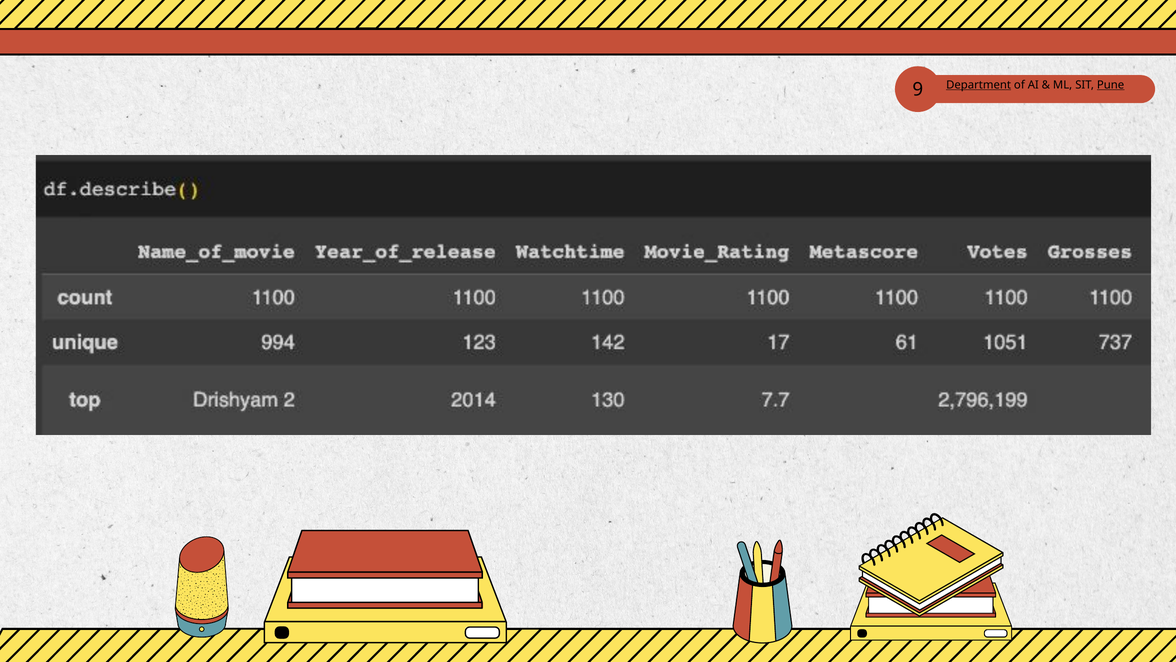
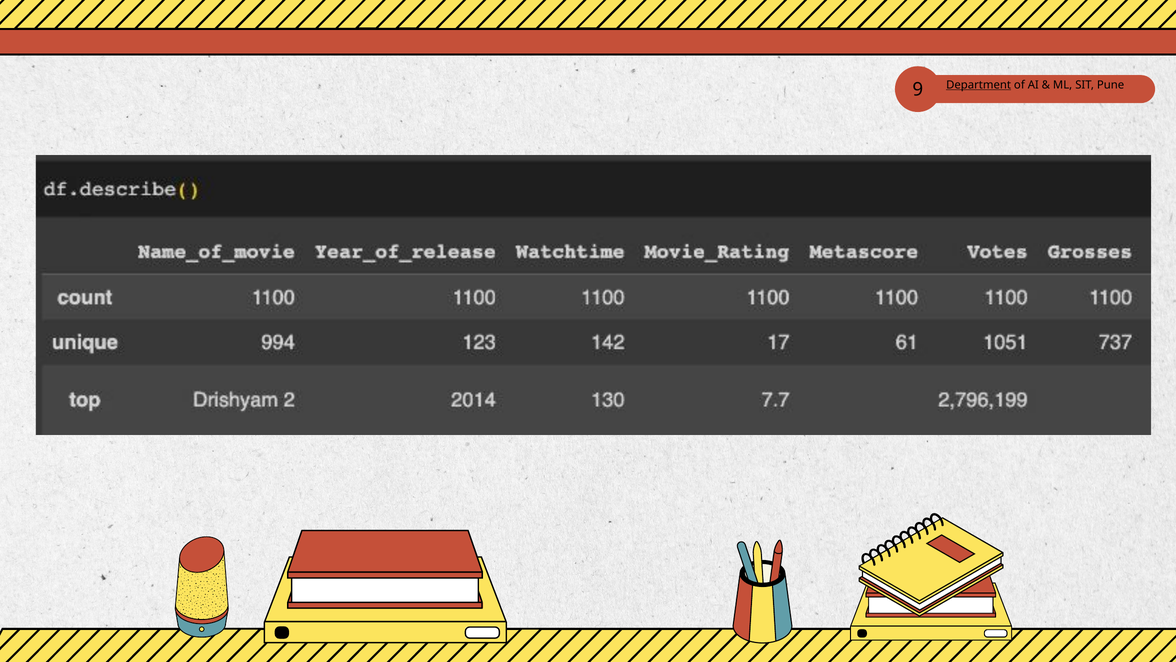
Pune underline: present -> none (1111, 85)
